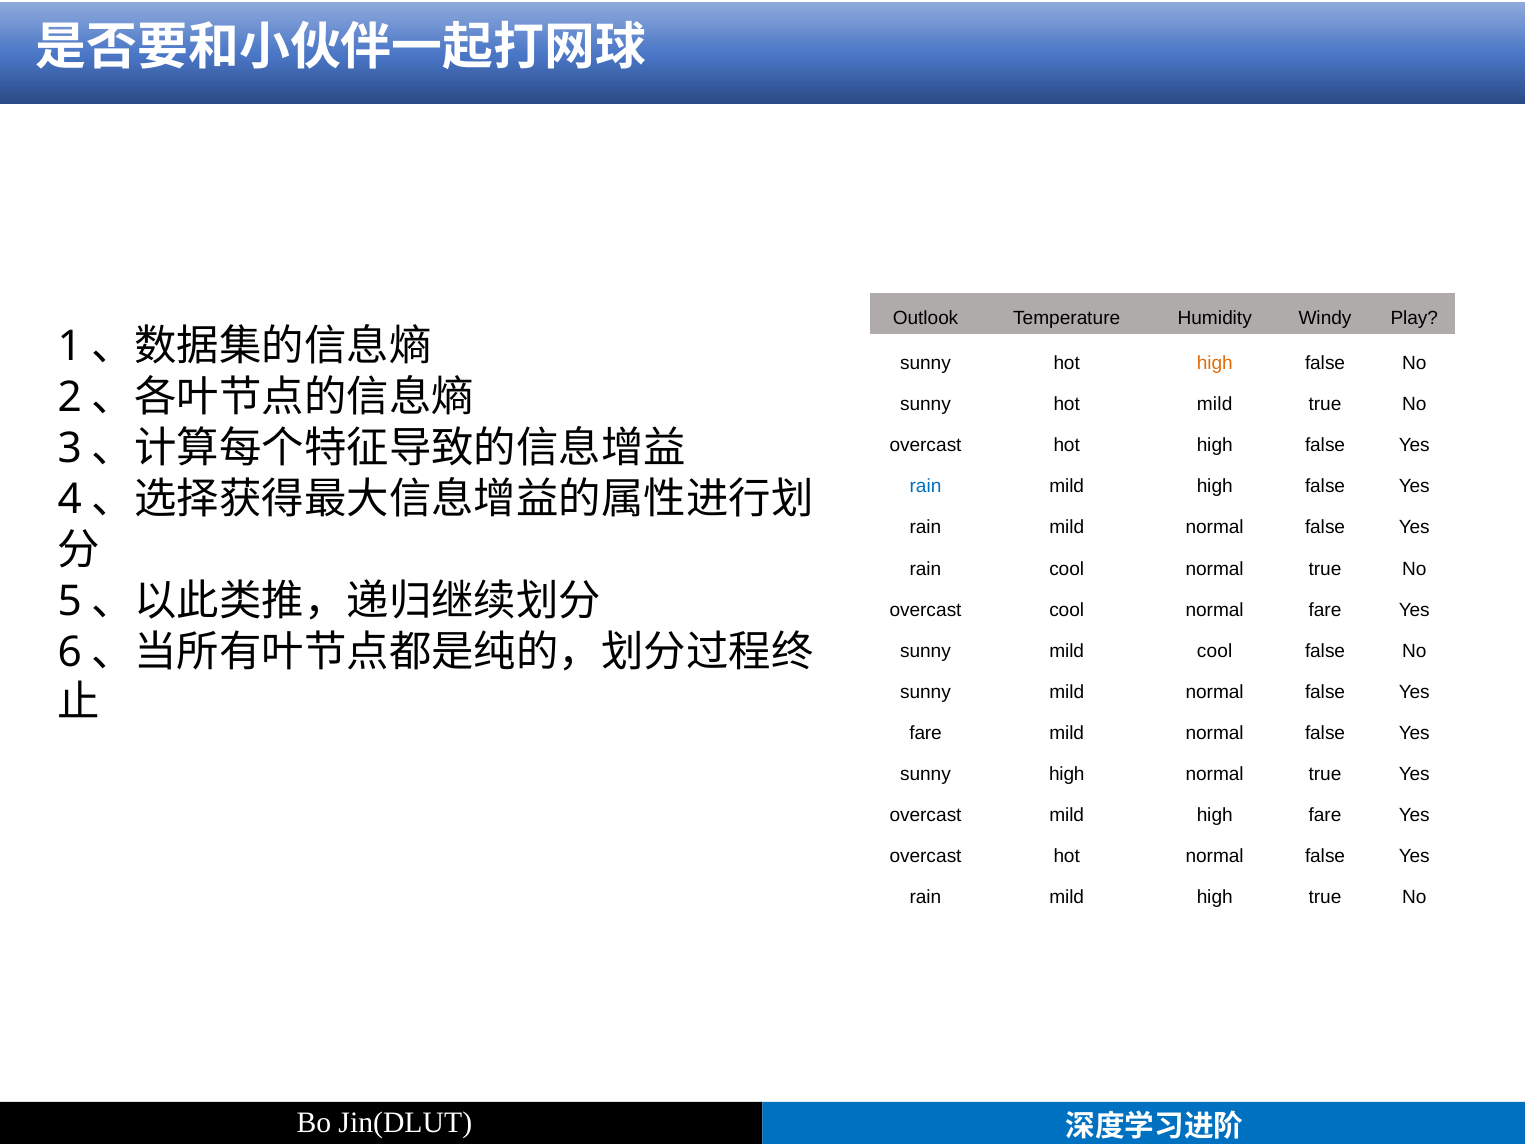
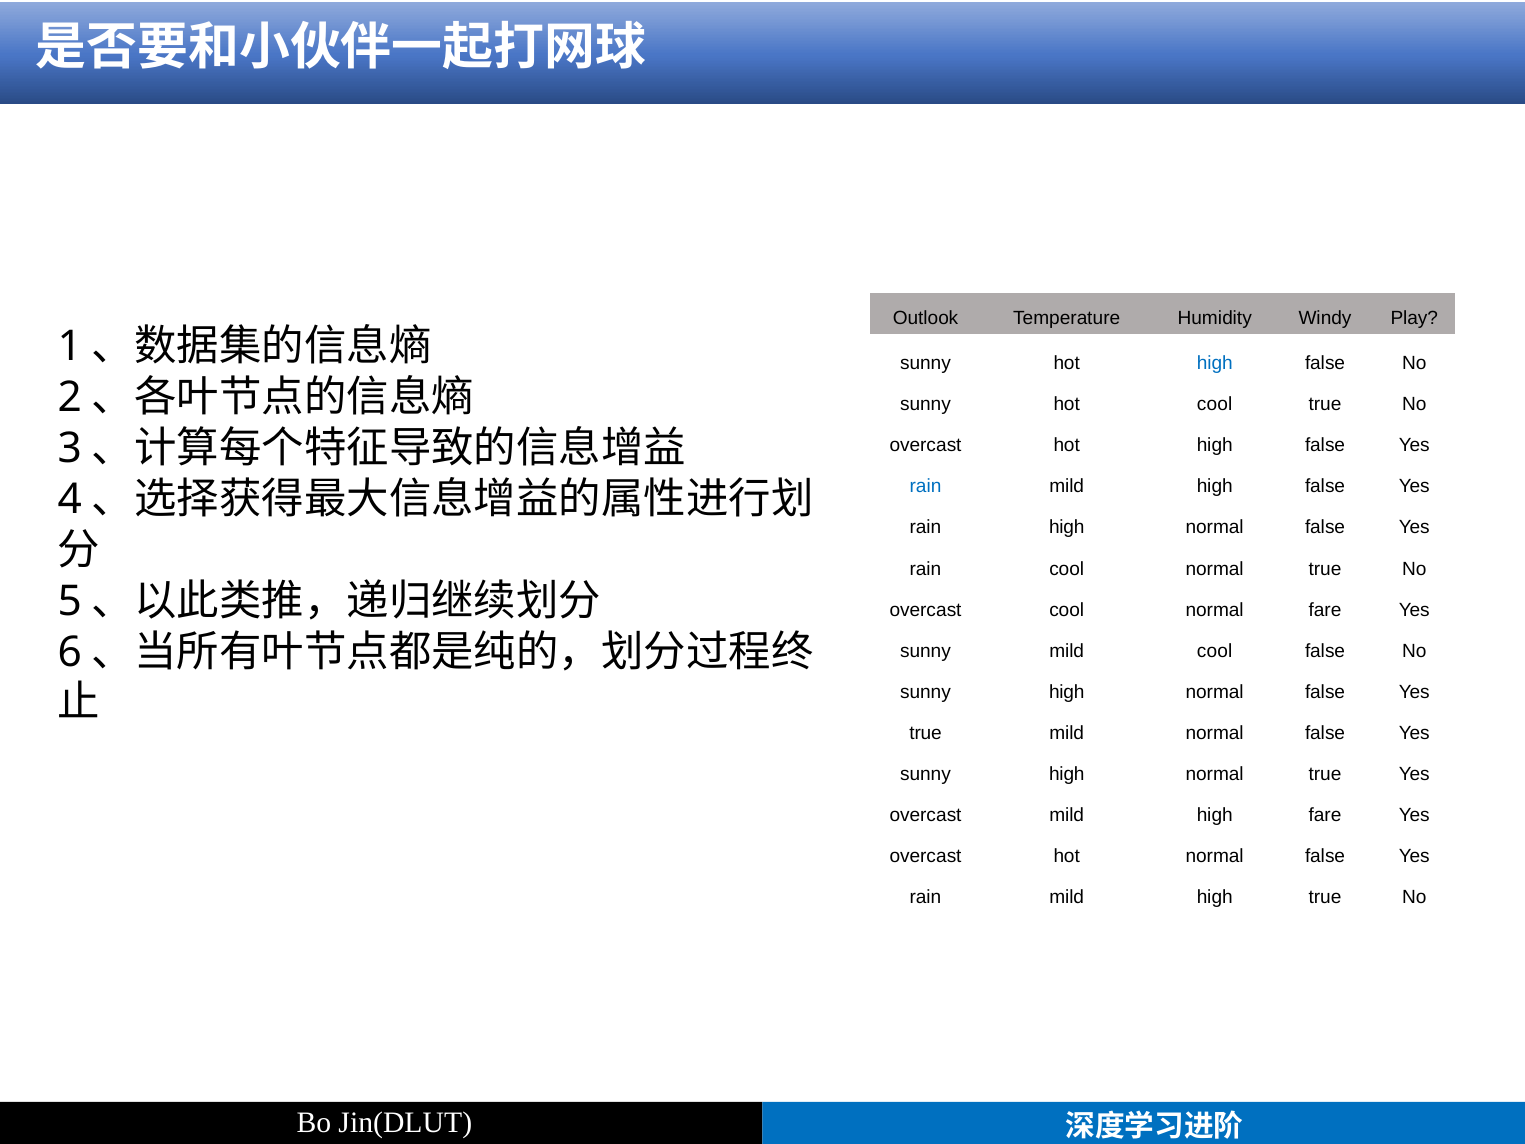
high colour: orange -> blue (1215, 363)
hot mild: mild -> cool (1215, 404)
mild: mild -> high (1067, 528)
mild: mild -> high (1067, 692)
fare: fare -> true (926, 733)
